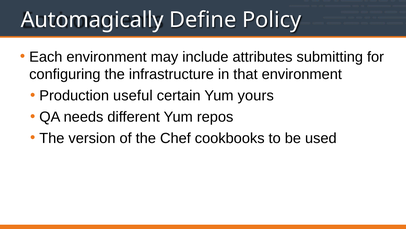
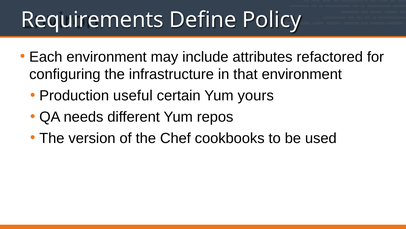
Automagically: Automagically -> Requirements (92, 20)
submitting: submitting -> refactored (330, 57)
